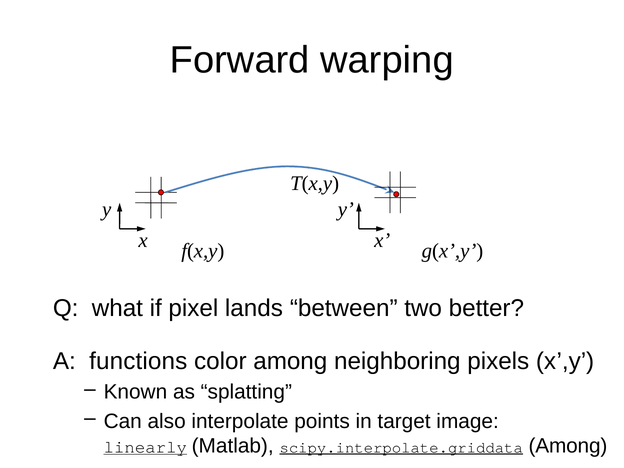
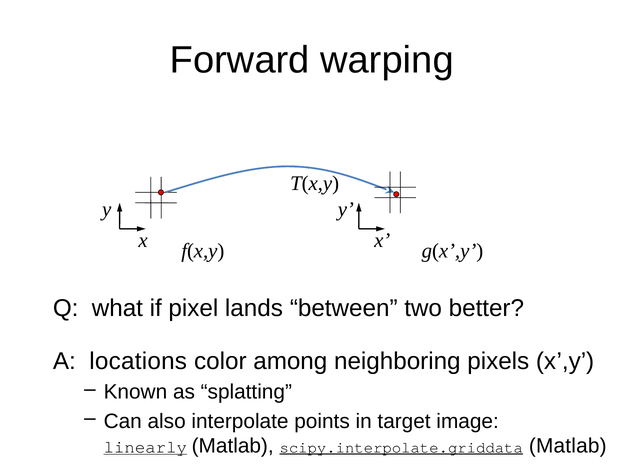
functions: functions -> locations (138, 361)
scipy.interpolate.griddata Among: Among -> Matlab (568, 446)
